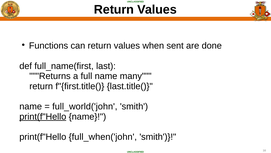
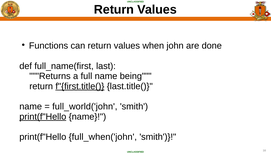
sent: sent -> john (175, 46)
many: many -> being (136, 76)
f"{first.title( underline: none -> present (80, 86)
